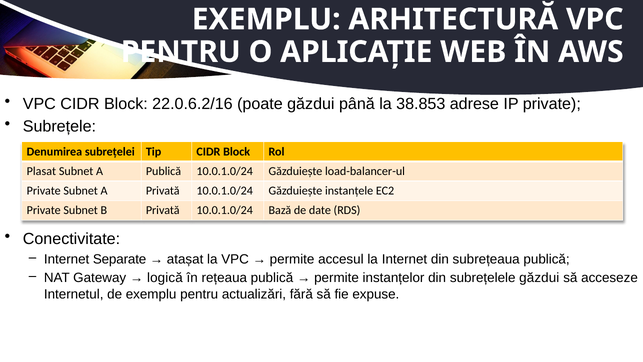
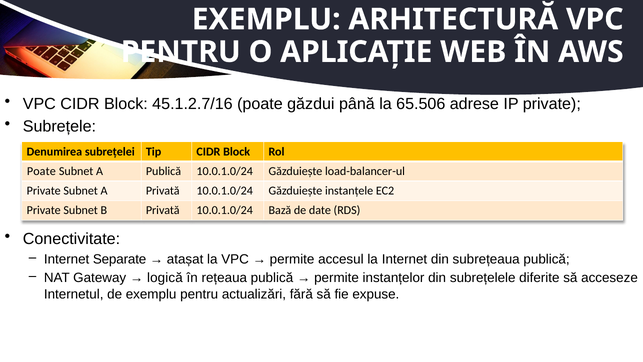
22.0.6.2/16: 22.0.6.2/16 -> 45.1.2.7/16 (192, 104)
38.853: 38.853 -> 65.506 (421, 104)
Plasat: Plasat -> Poate (41, 171)
subrețelele găzdui: găzdui -> diferite (539, 278)
